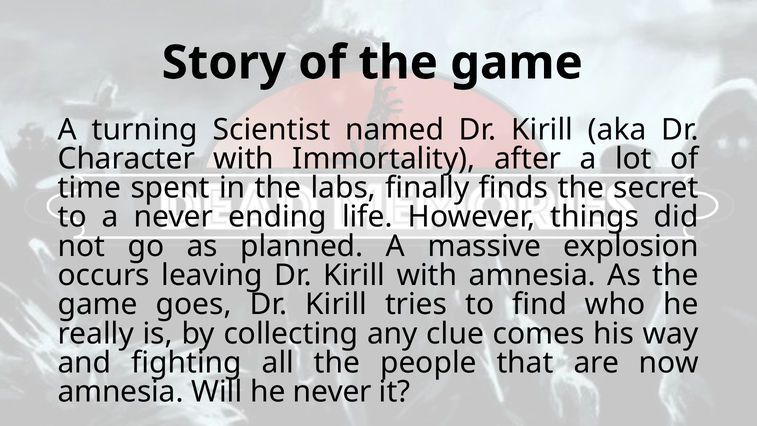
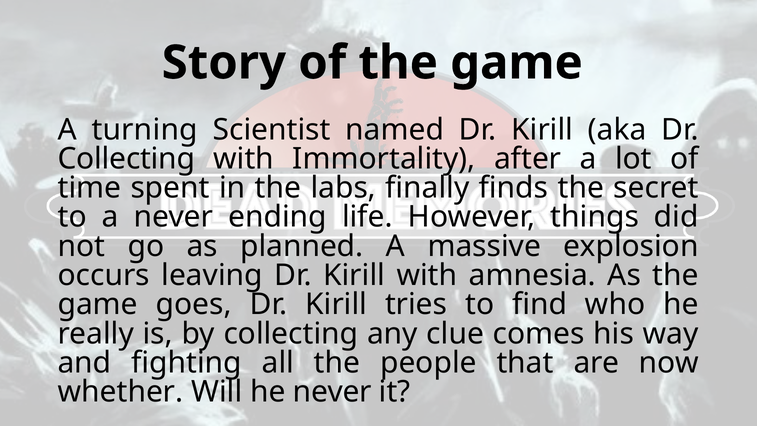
Character: Character -> Collecting (126, 159)
amnesia: amnesia -> whether (121, 392)
